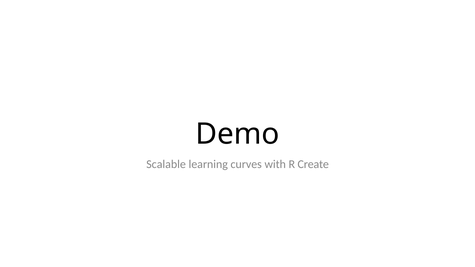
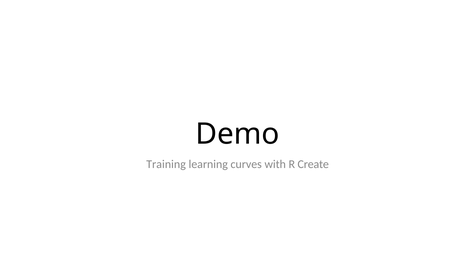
Scalable: Scalable -> Training (166, 164)
